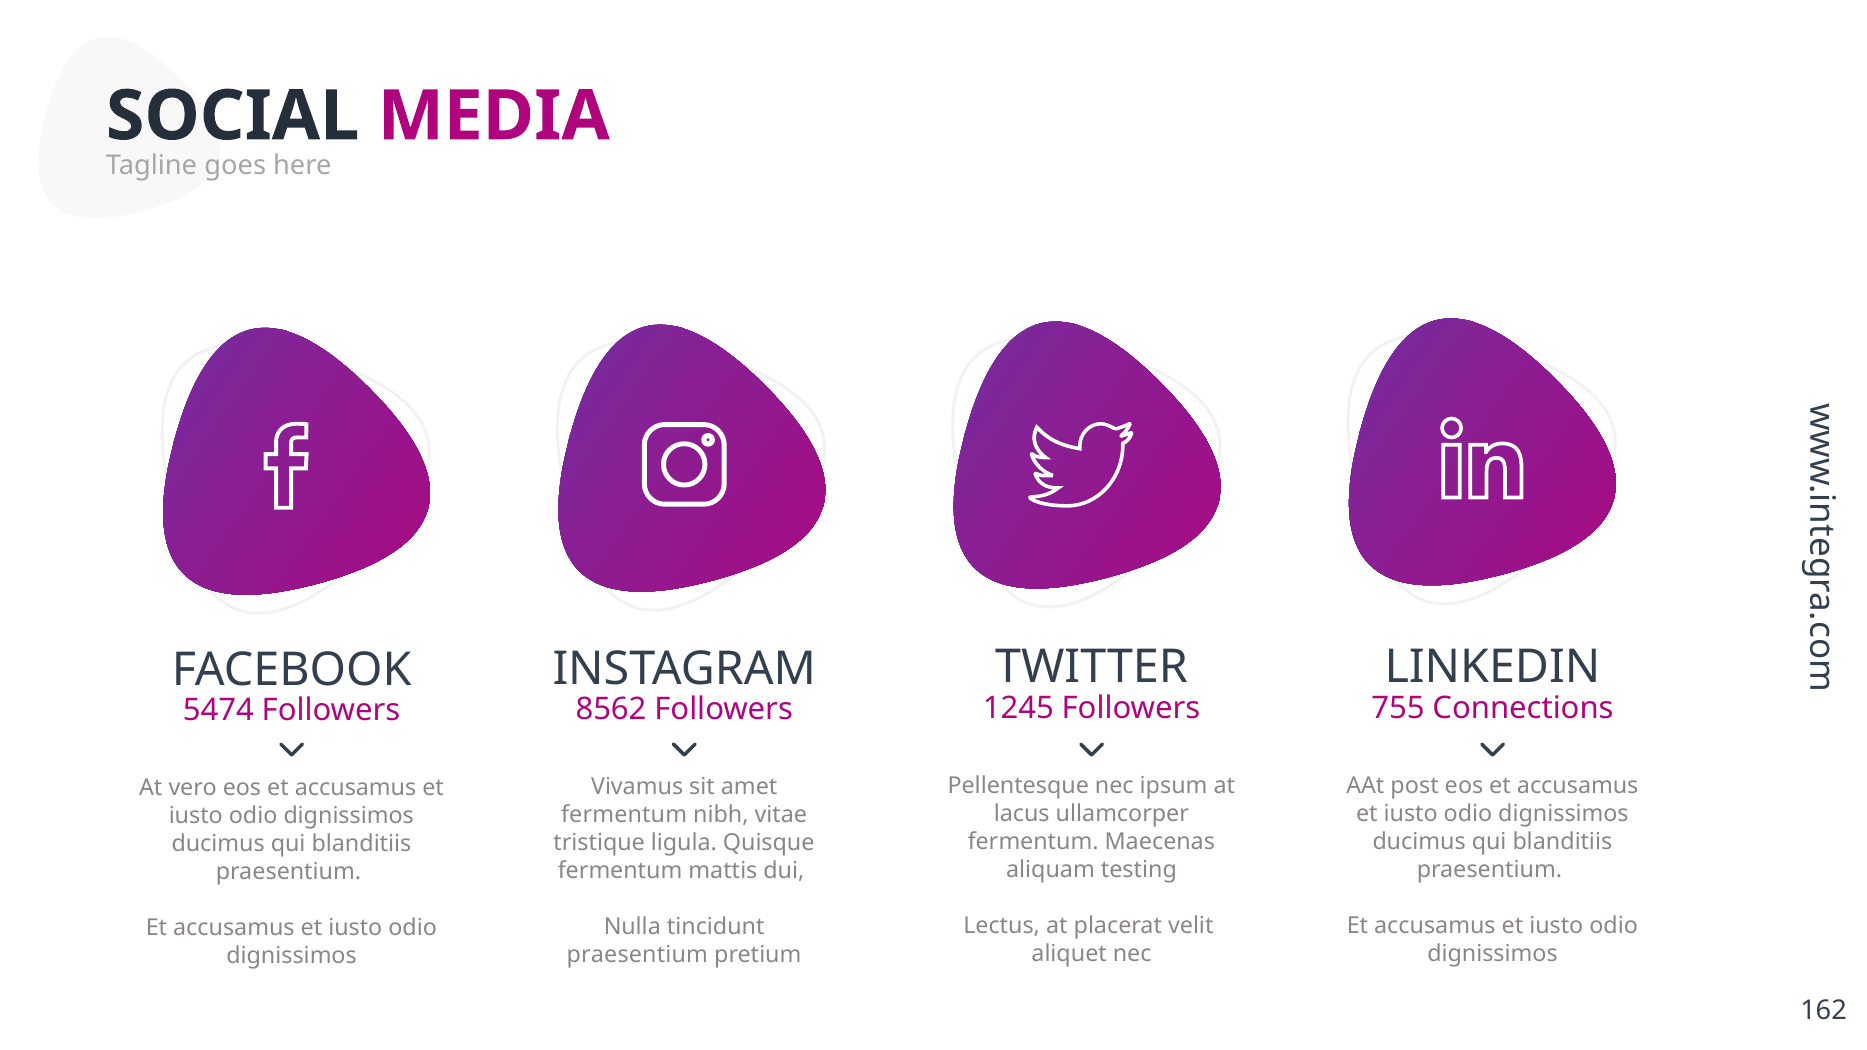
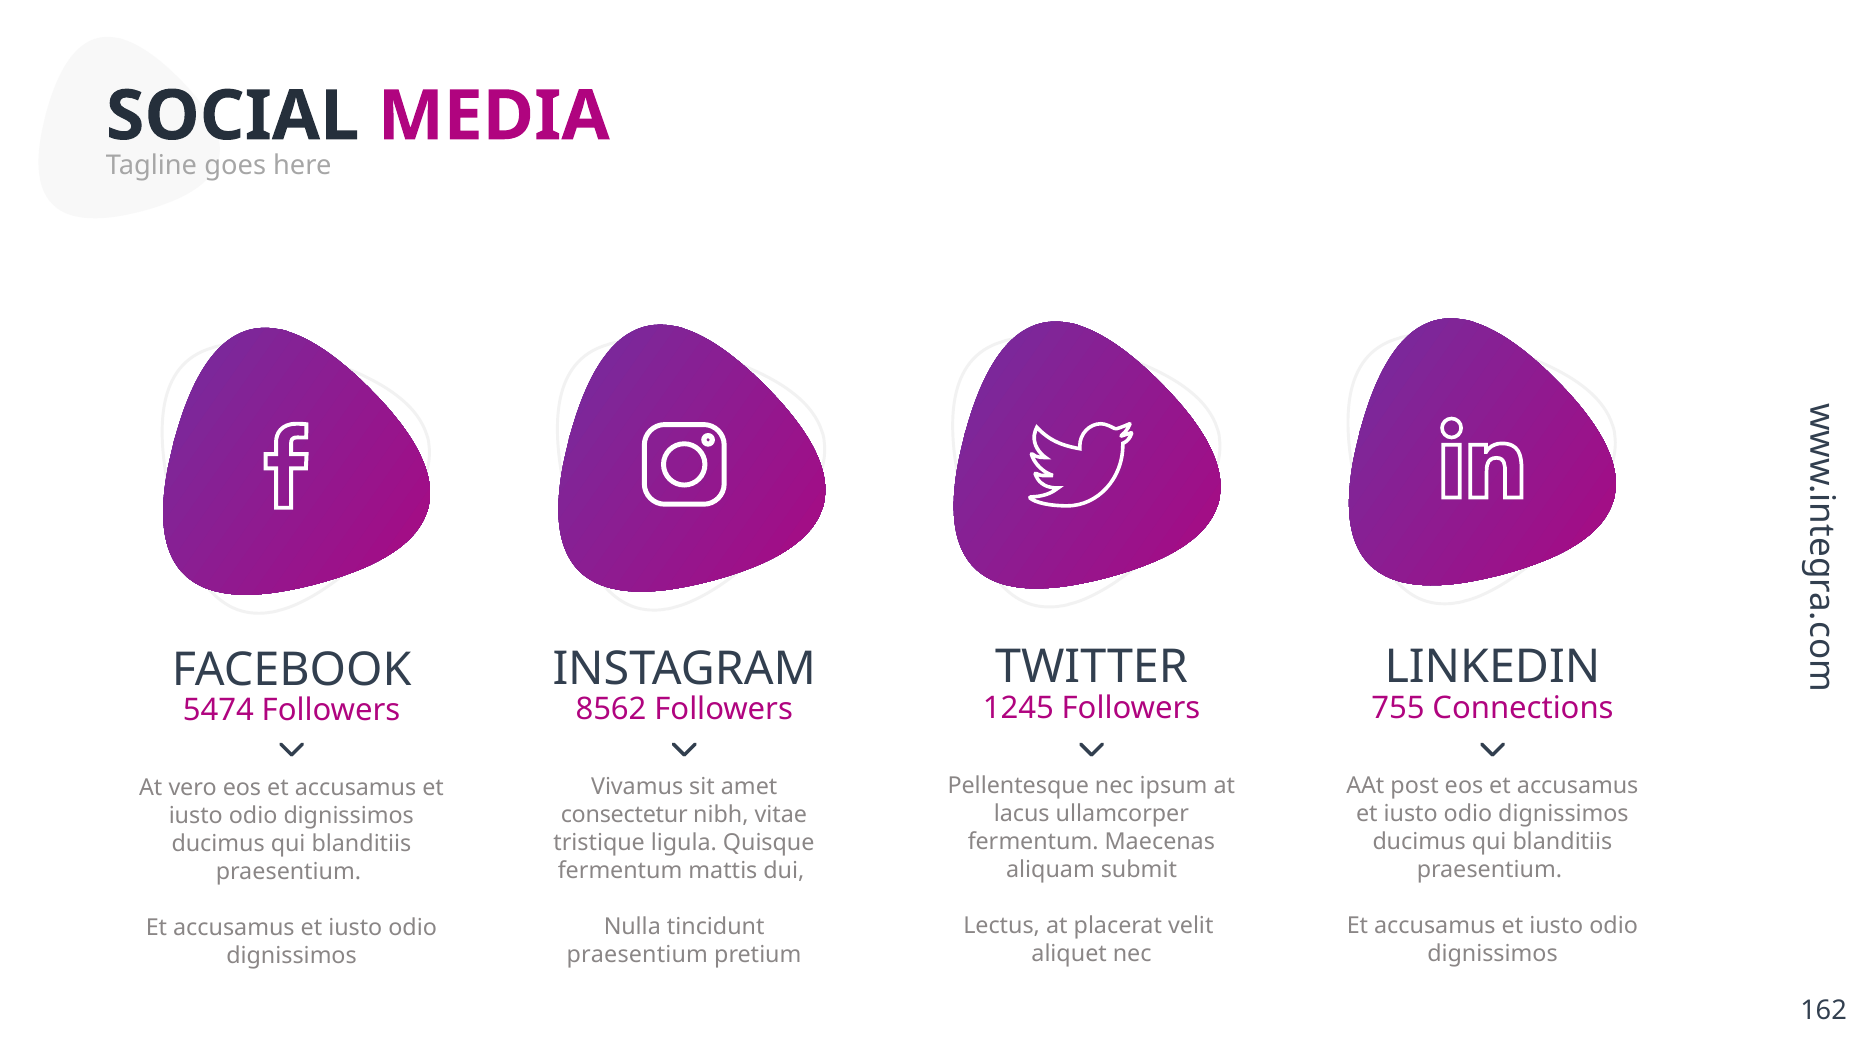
fermentum: fermentum -> consectetur (624, 815)
testing: testing -> submit (1139, 870)
